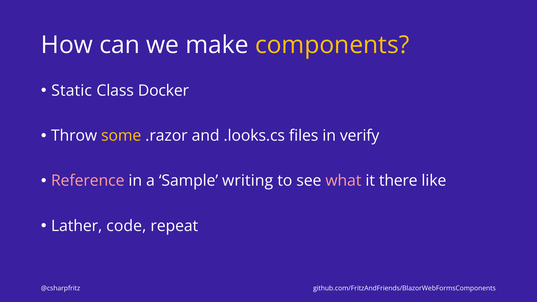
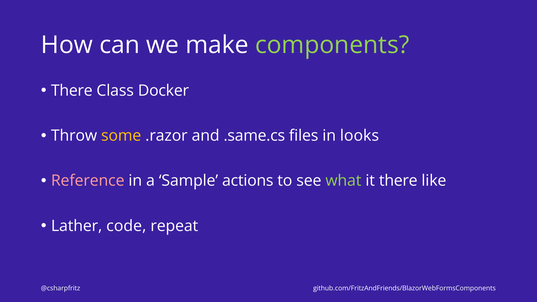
components colour: yellow -> light green (332, 45)
Static: Static -> There (72, 91)
.looks.cs: .looks.cs -> .same.cs (254, 136)
verify: verify -> looks (359, 136)
writing: writing -> actions (248, 181)
what colour: pink -> light green (343, 181)
